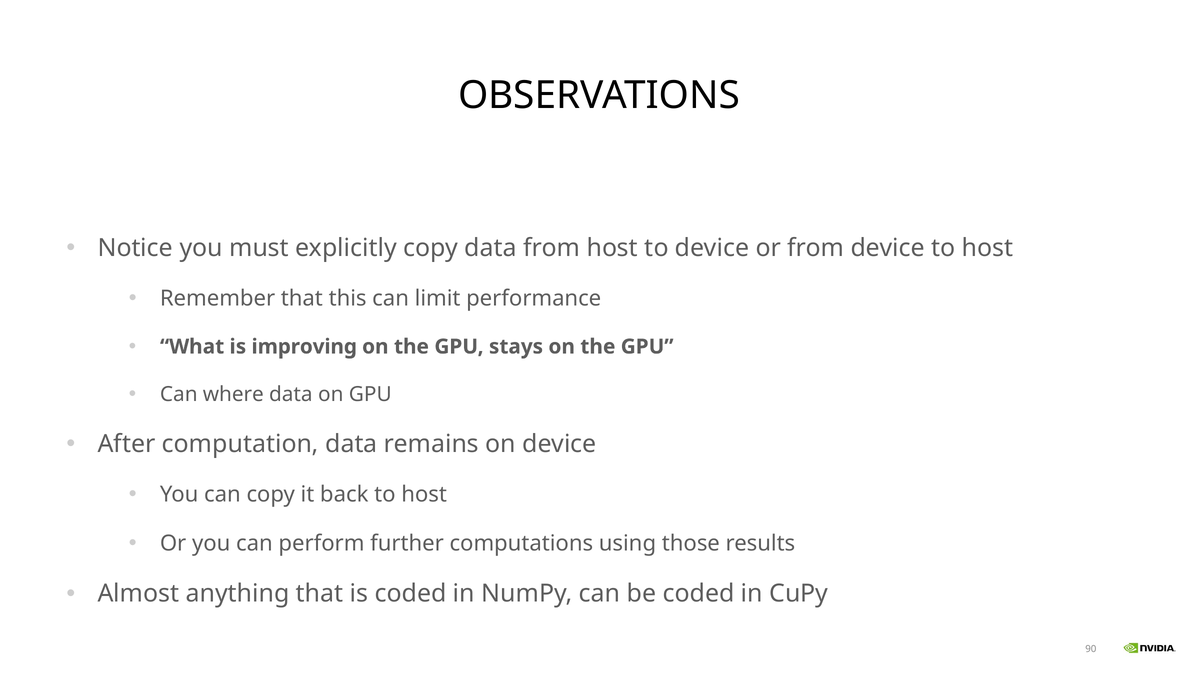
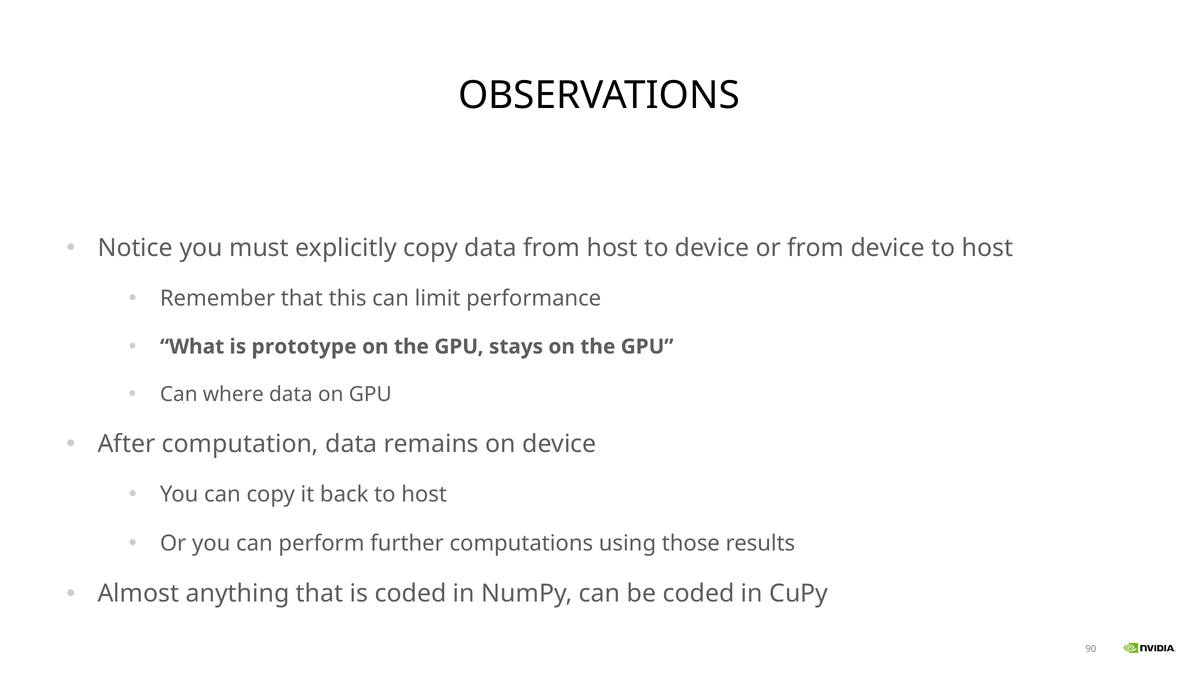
improving: improving -> prototype (304, 347)
